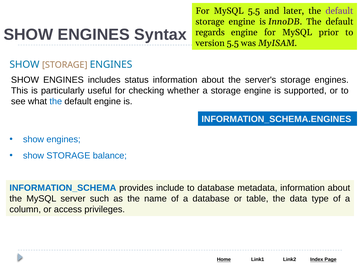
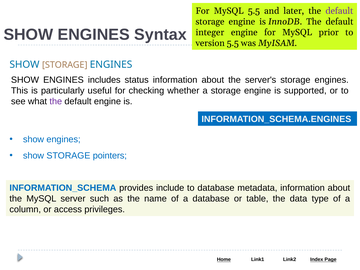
regards: regards -> integer (210, 32)
the colour: blue -> purple (56, 101)
balance: balance -> pointers (110, 156)
